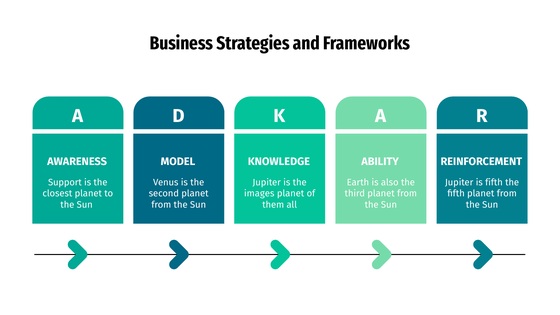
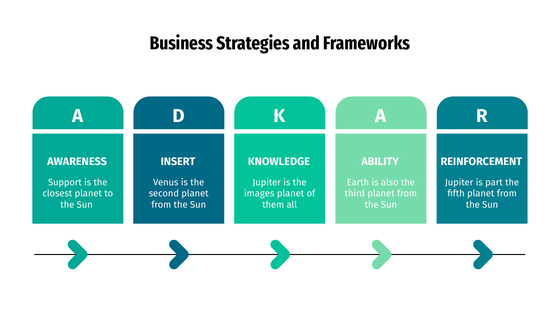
MODEL: MODEL -> INSERT (178, 162)
is fifth: fifth -> part (494, 182)
